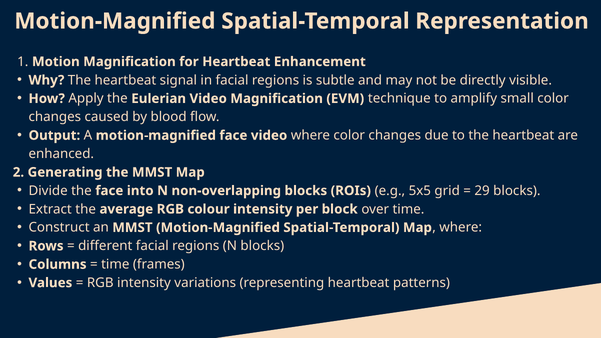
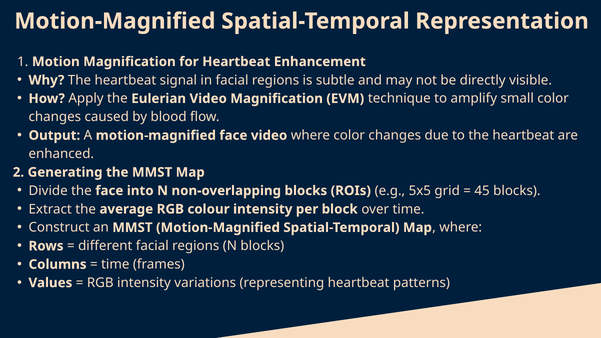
29: 29 -> 45 (482, 191)
